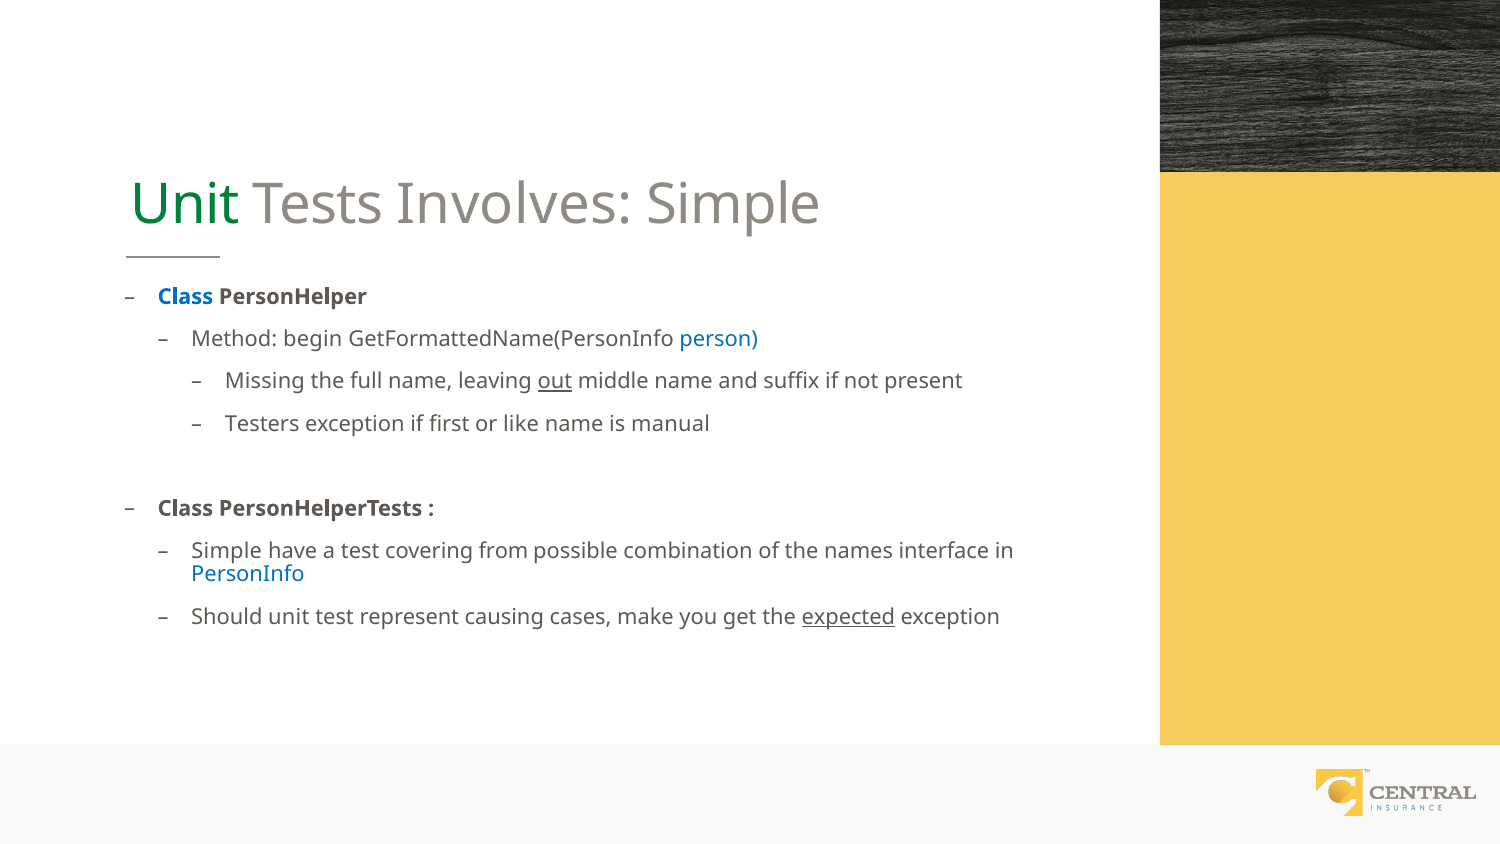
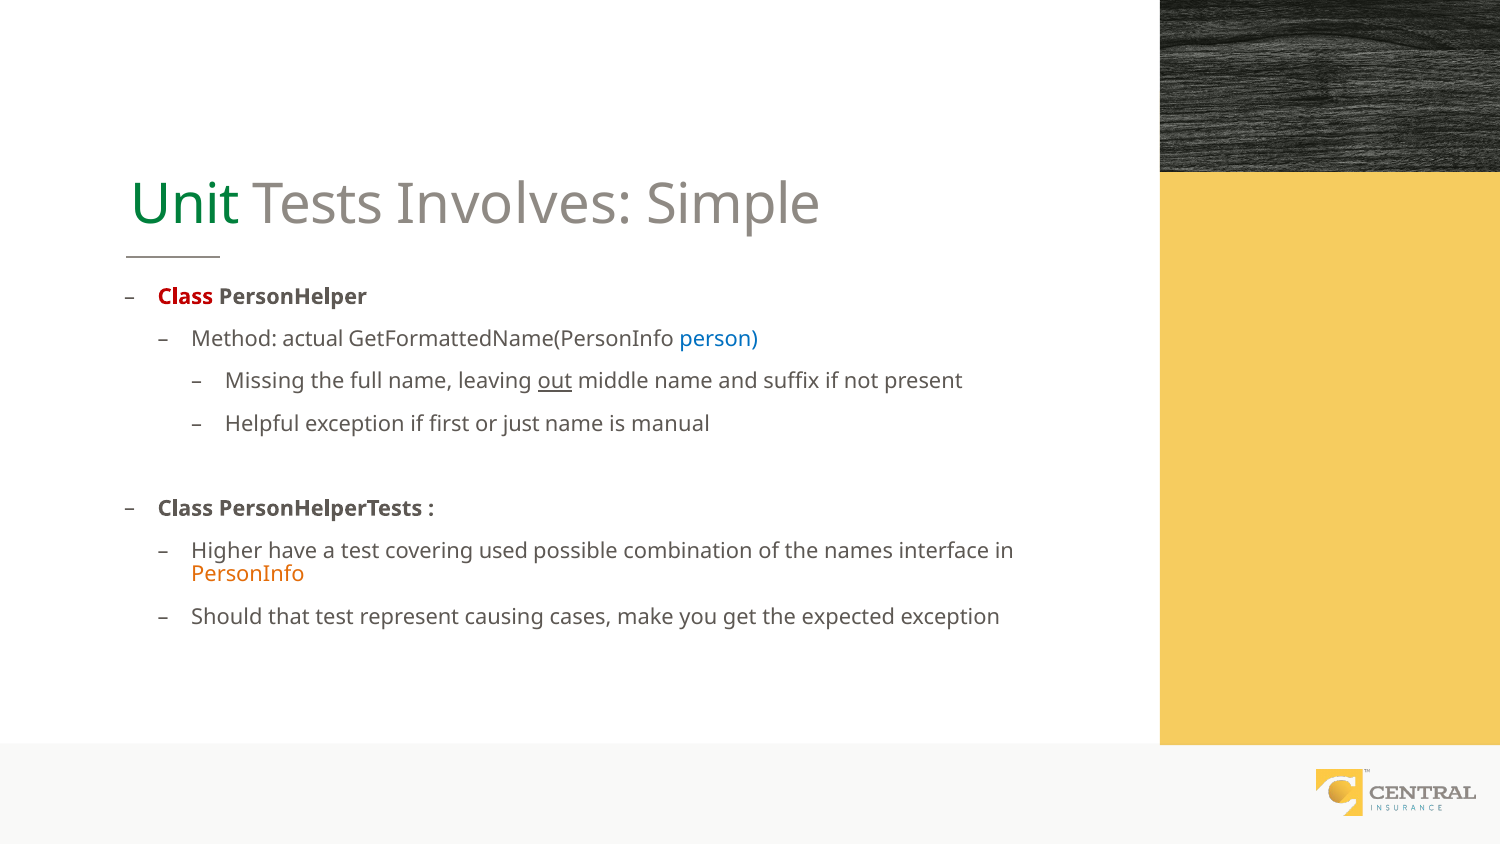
Class colour: blue -> red (185, 297)
begin: begin -> actual (313, 339)
Testers: Testers -> Helpful (262, 424)
like: like -> just (521, 424)
Simple: Simple -> Higher (227, 551)
from: from -> used (503, 551)
PersonInfo colour: blue -> orange (248, 574)
Should unit: unit -> that (289, 617)
expected underline: present -> none (848, 617)
